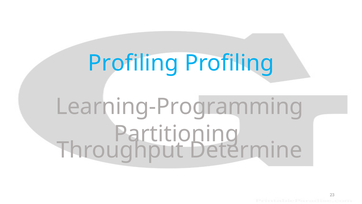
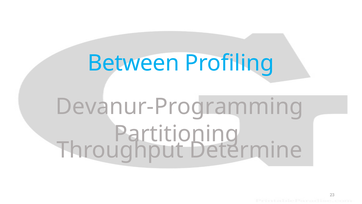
Profiling: Profiling -> Between (133, 63)
Learning-Programming: Learning-Programming -> Devanur-Programming (179, 106)
